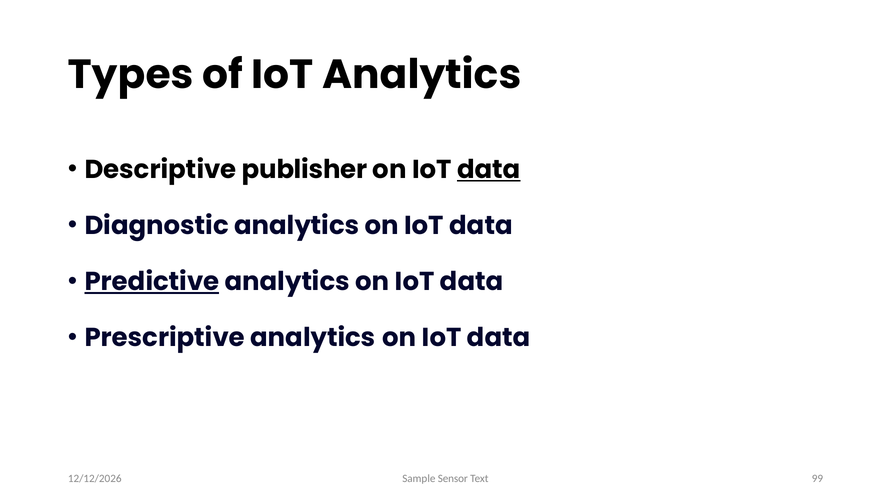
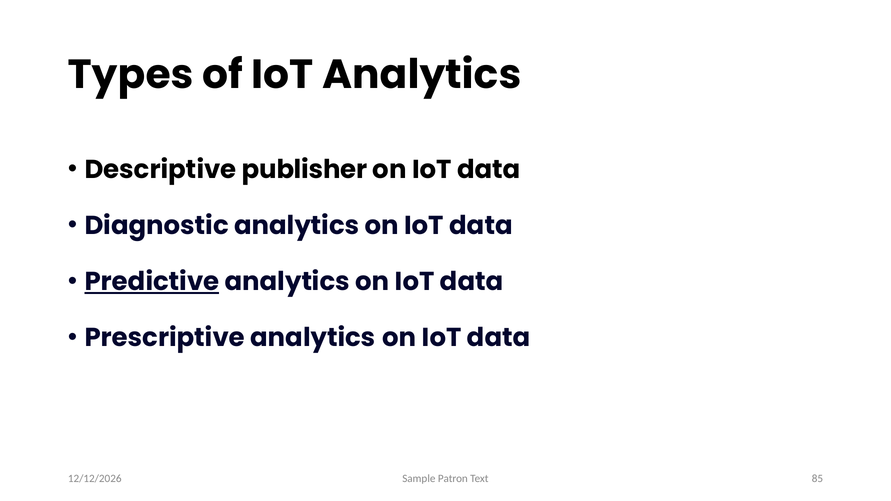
data underline: present -> none (489, 170)
Sensor: Sensor -> Patron (453, 479)
99: 99 -> 85 (817, 479)
